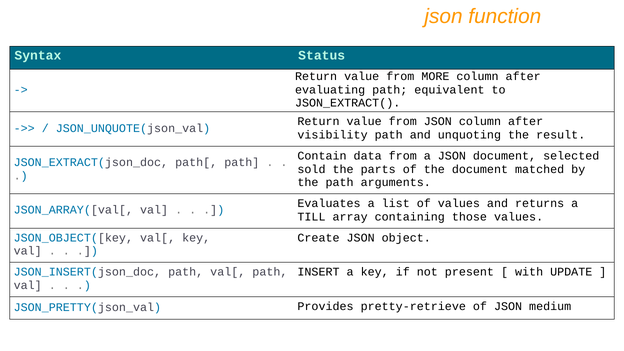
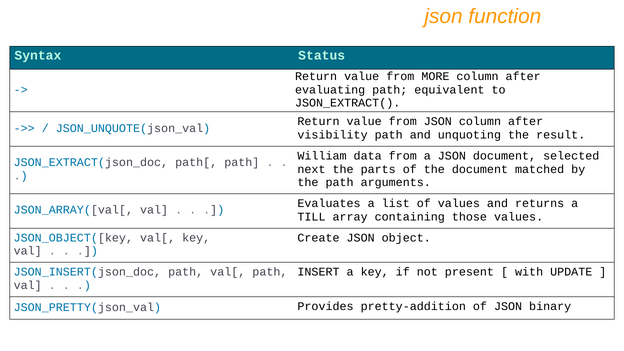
Contain: Contain -> William (322, 156)
sold: sold -> next (311, 169)
pretty-retrieve: pretty-retrieve -> pretty-addition (413, 306)
medium: medium -> binary (550, 306)
